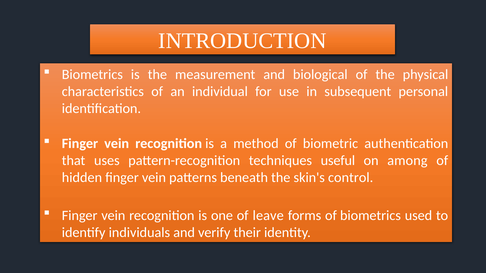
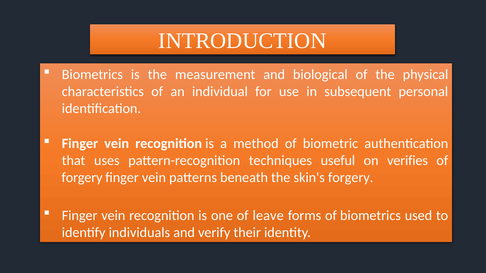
among: among -> verifies (408, 161)
hidden: hidden -> forgery (82, 178)
skin's control: control -> forgery (351, 178)
